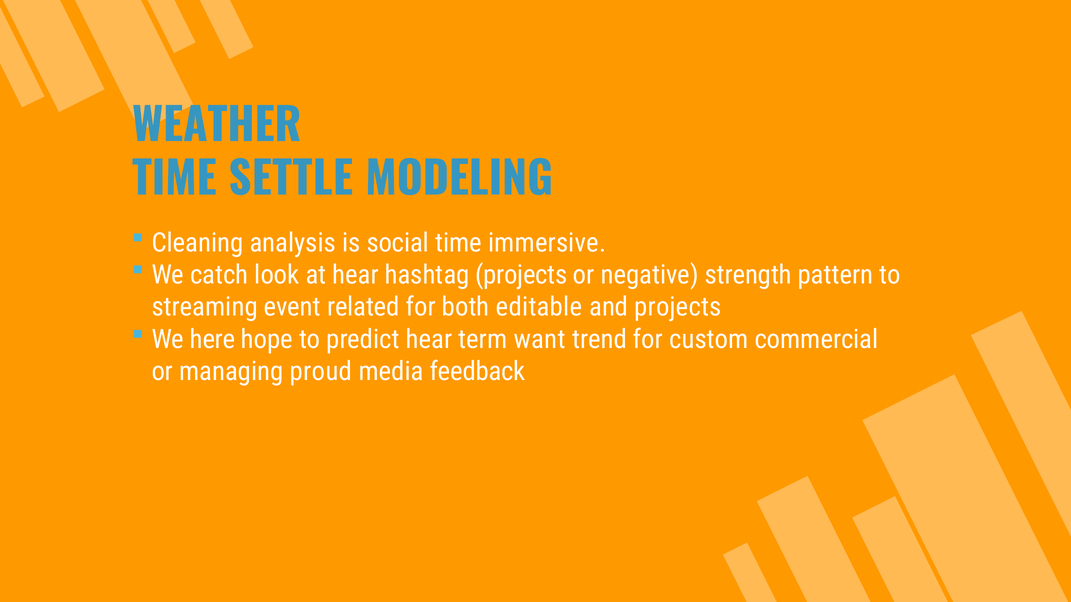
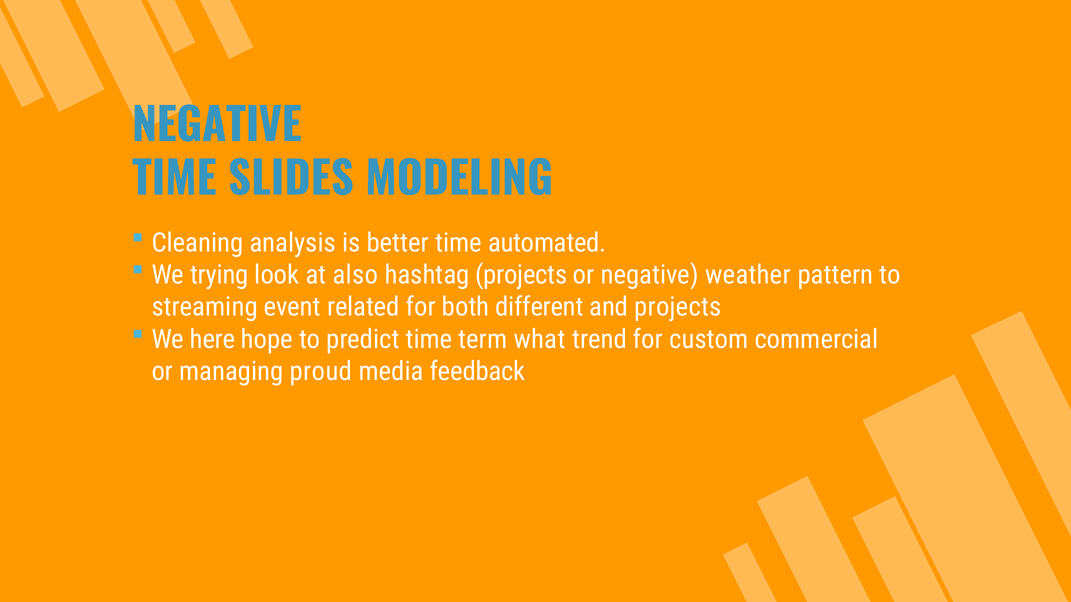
WEATHER: WEATHER -> NEGATIVE (217, 126)
SETTLE: SETTLE -> SLIDES (291, 180)
social: social -> better (398, 243)
immersive: immersive -> automated (547, 243)
catch: catch -> trying (219, 275)
at hear: hear -> also (355, 275)
strength: strength -> weather (748, 275)
editable: editable -> different (539, 307)
predict hear: hear -> time (429, 339)
want: want -> what (540, 339)
